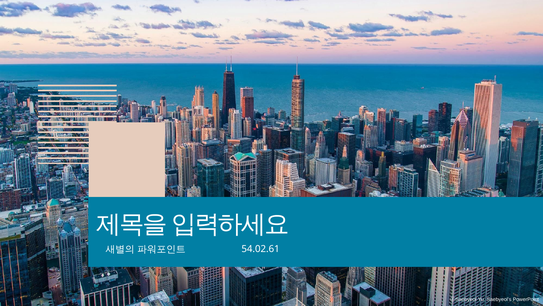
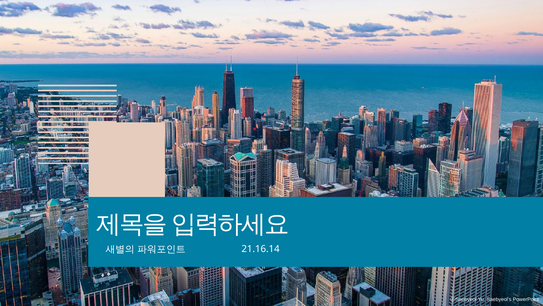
54.02.61: 54.02.61 -> 21.16.14 (261, 249)
